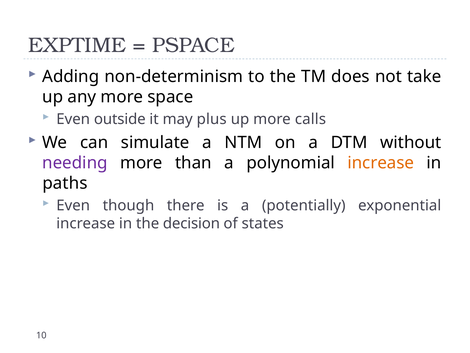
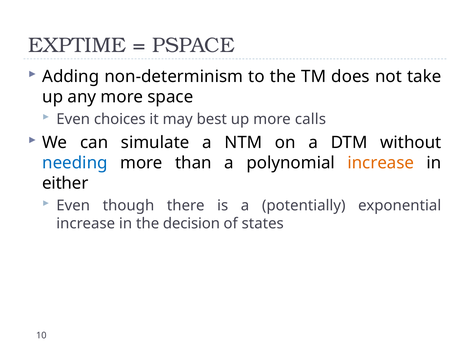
outside: outside -> choices (120, 119)
plus: plus -> best (212, 119)
needing colour: purple -> blue (75, 163)
paths: paths -> either (65, 183)
